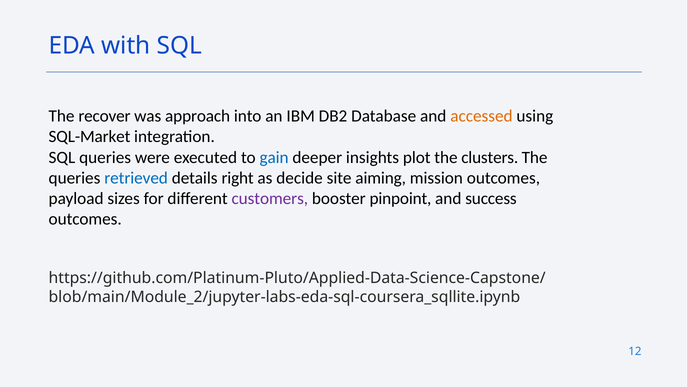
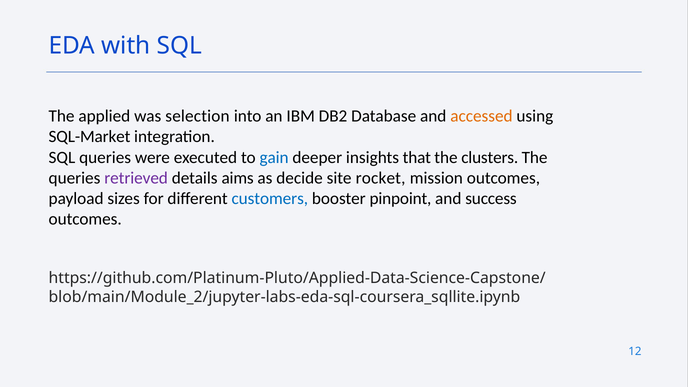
recover: recover -> applied (104, 116)
approach: approach -> selection (197, 116)
plot: plot -> that (417, 157)
retrieved colour: blue -> purple (136, 178)
right: right -> aims (238, 178)
aiming: aiming -> rocket (381, 178)
customers colour: purple -> blue (270, 199)
